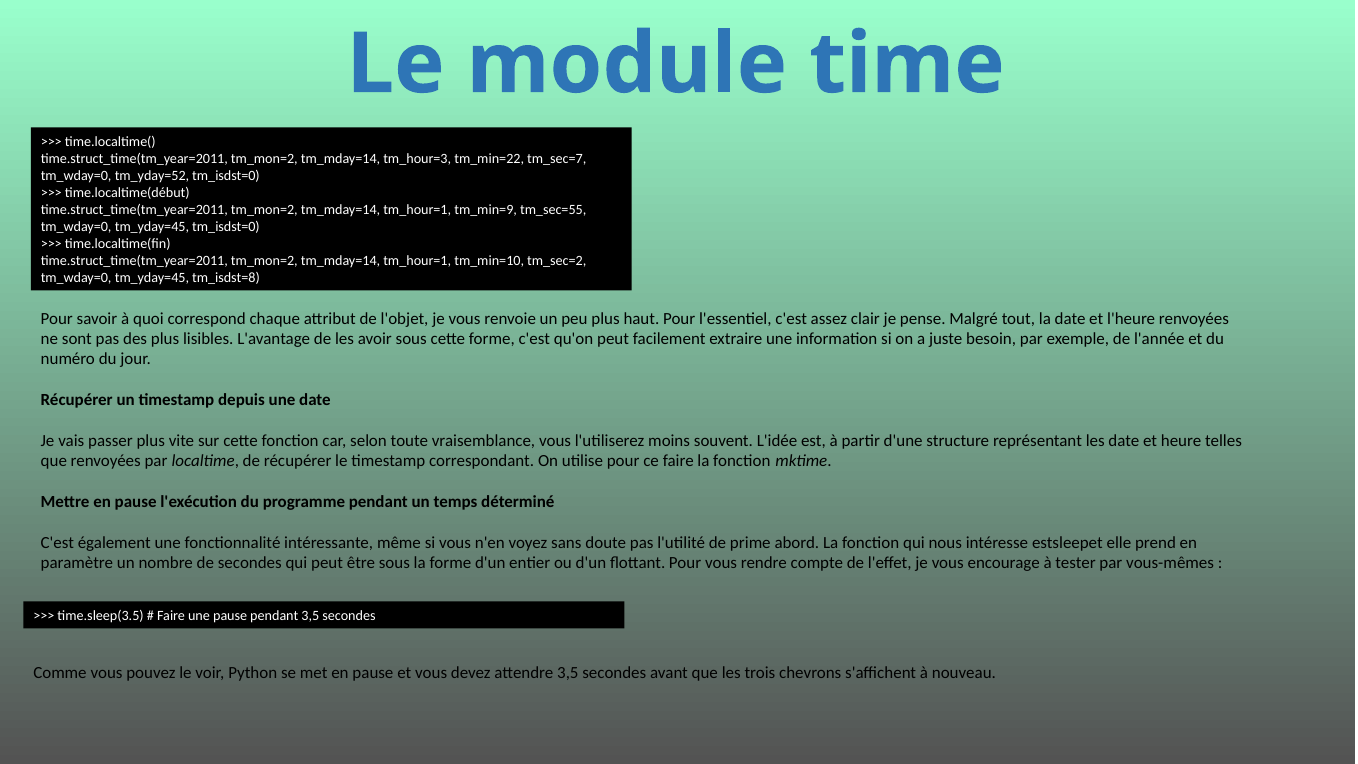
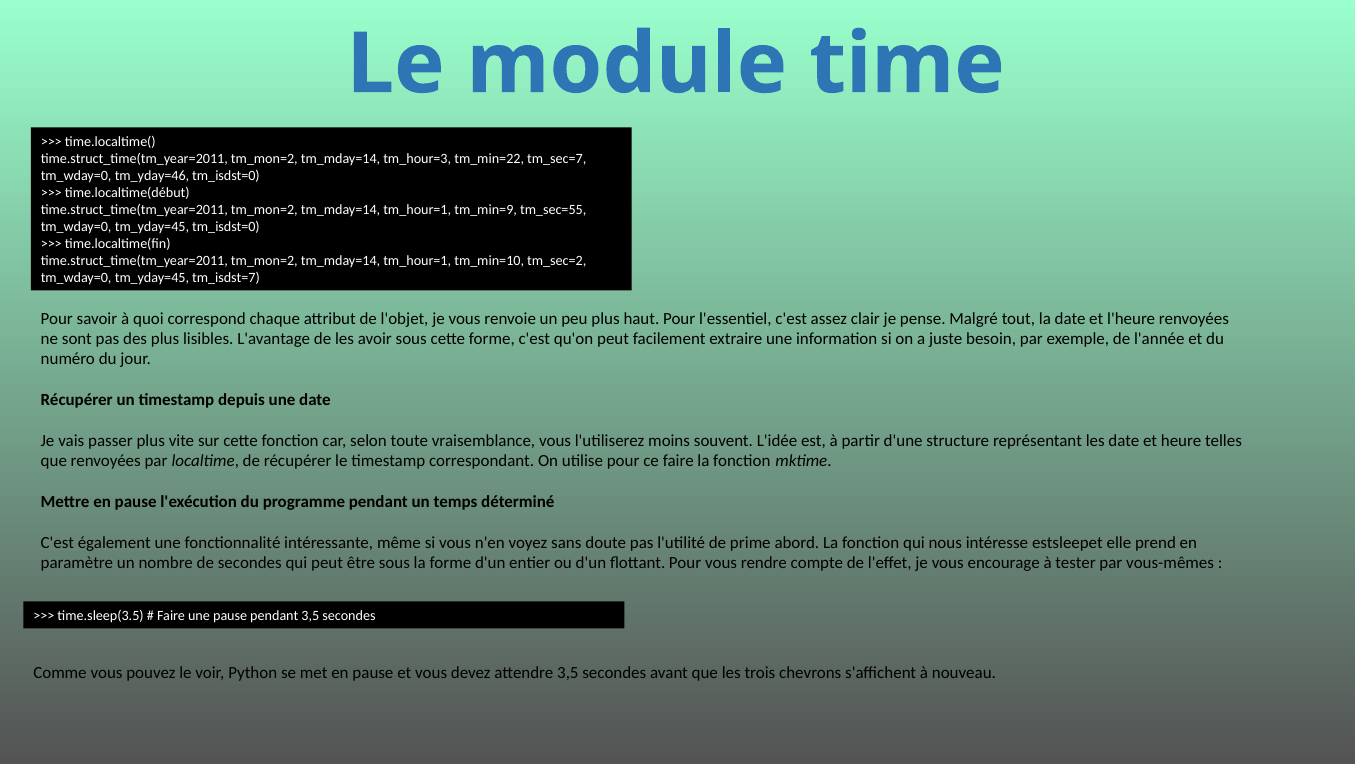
tm_yday=52: tm_yday=52 -> tm_yday=46 (152, 176)
tm_isdst=8: tm_isdst=8 -> tm_isdst=7 (226, 278)
